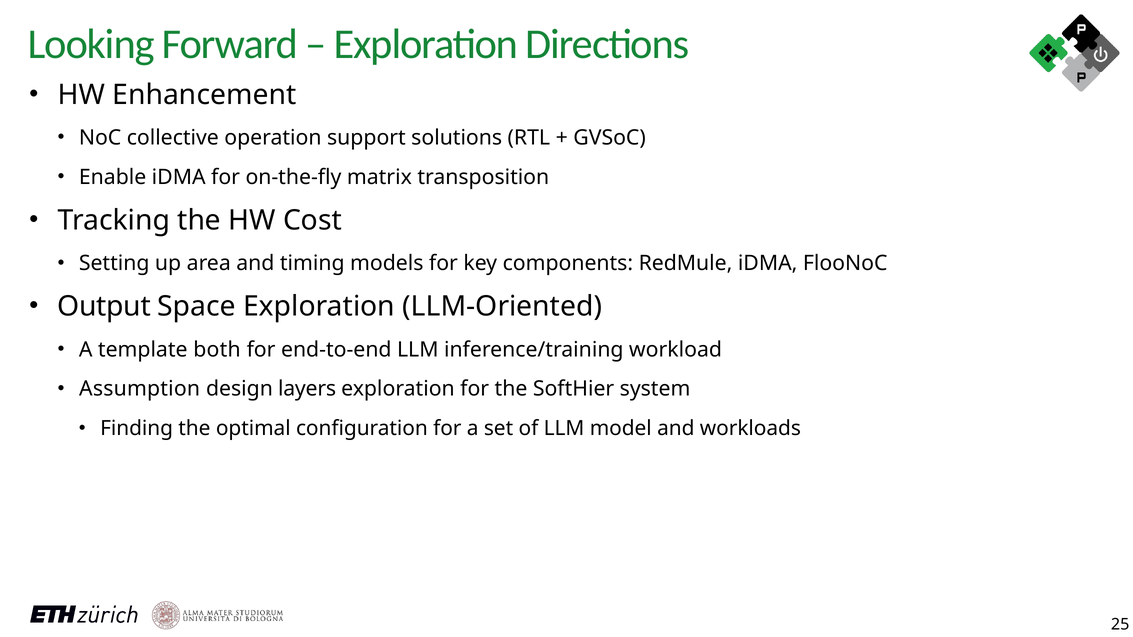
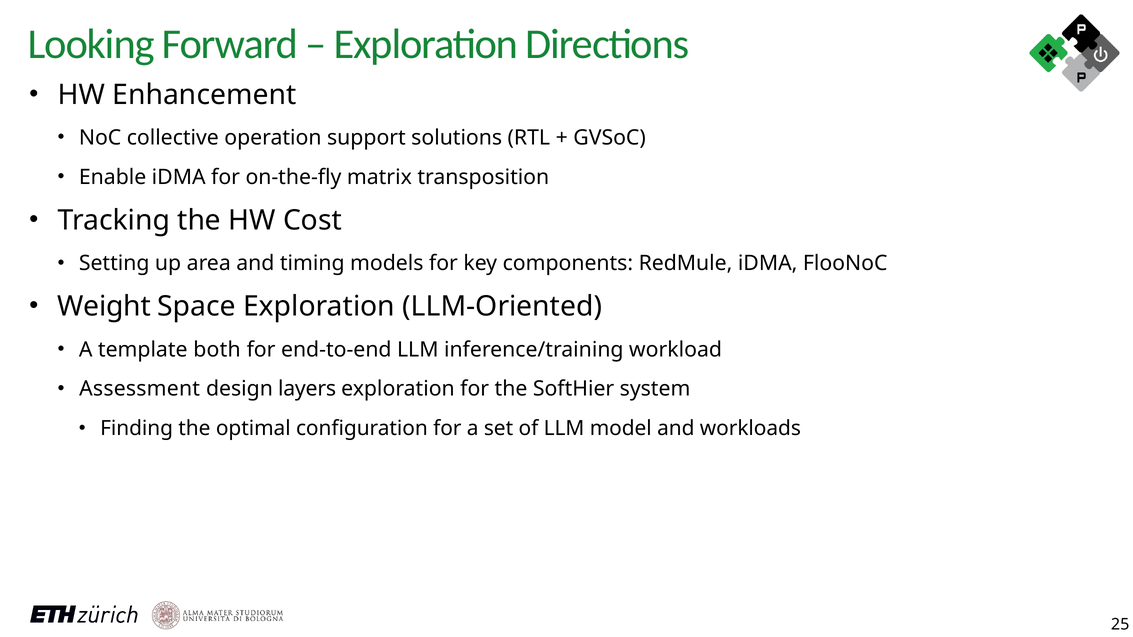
Output: Output -> Weight (104, 307)
Assumption: Assumption -> Assessment (140, 389)
